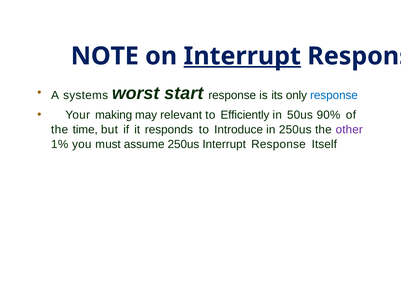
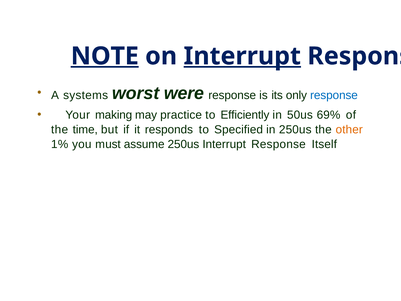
NOTE underline: none -> present (105, 56)
start: start -> were (184, 93)
relevant: relevant -> practice (181, 115)
90%: 90% -> 69% (328, 115)
Introduce: Introduce -> Specified (239, 130)
other colour: purple -> orange (349, 130)
